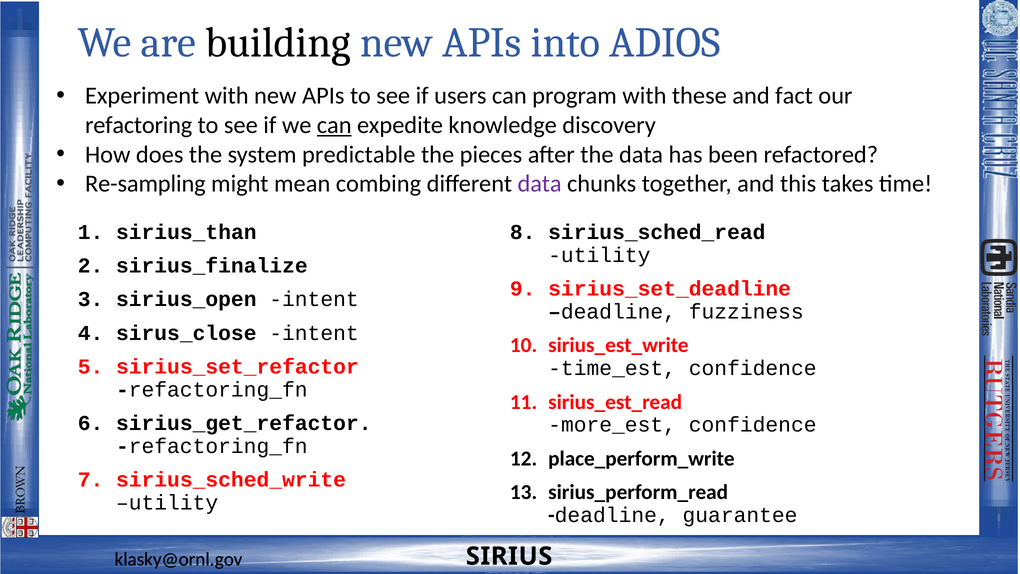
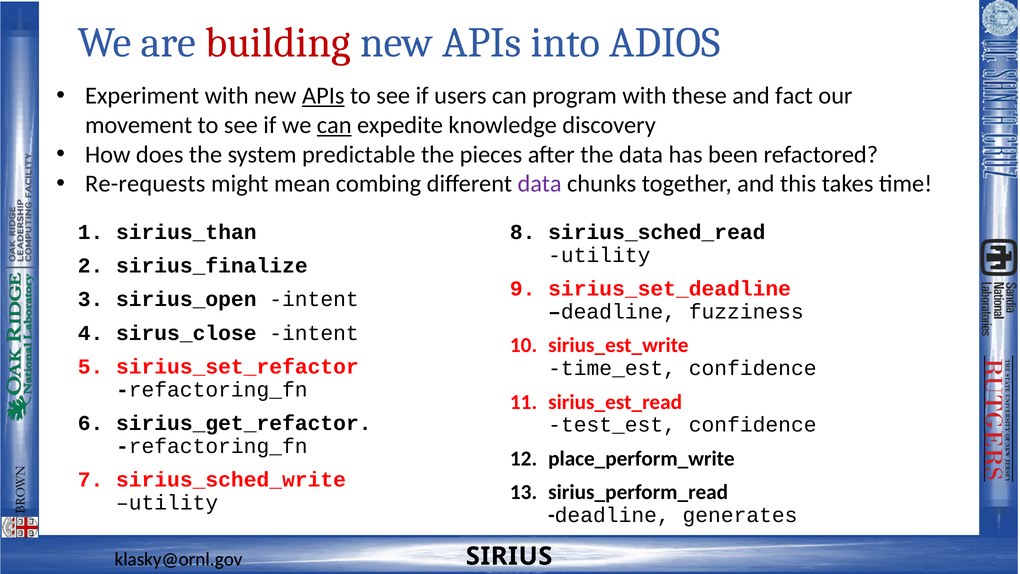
building colour: black -> red (278, 43)
APIs underline: none -> present (323, 96)
refactoring: refactoring -> movement (139, 125)
Re-sampling: Re-sampling -> Re-requests (145, 184)
more_est: more_est -> test_est (612, 425)
guarantee: guarantee -> generates (740, 515)
